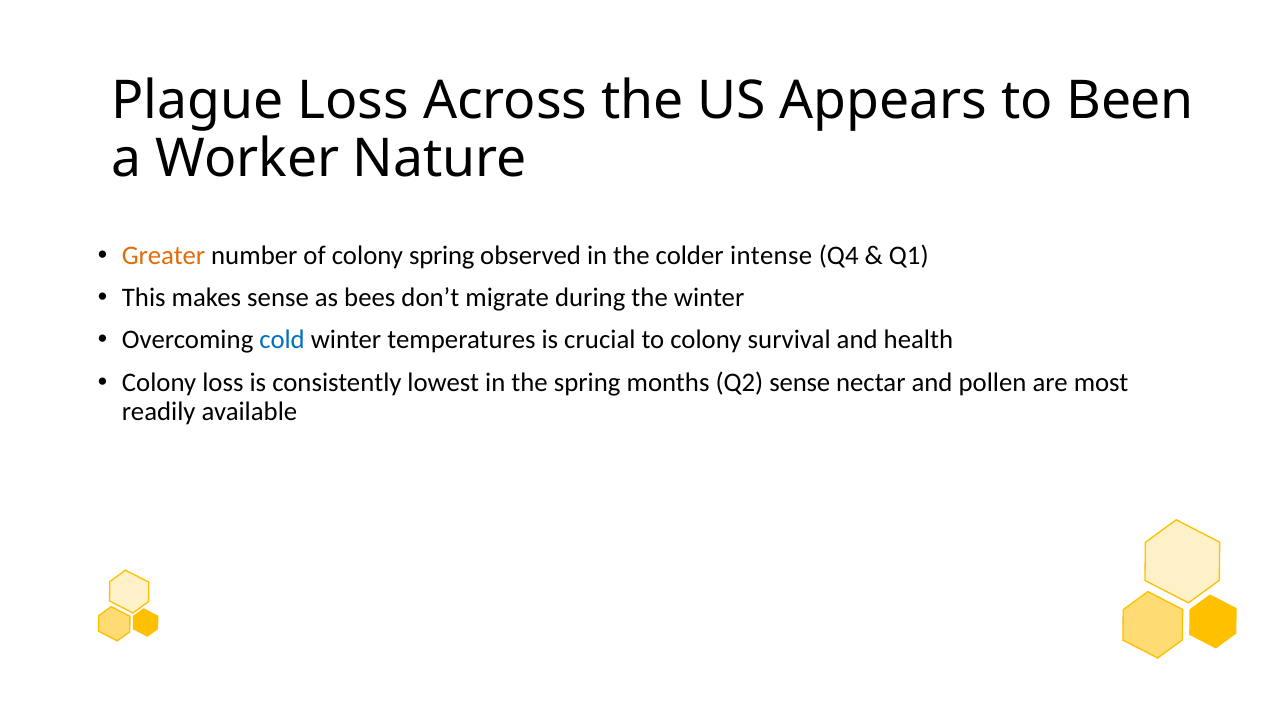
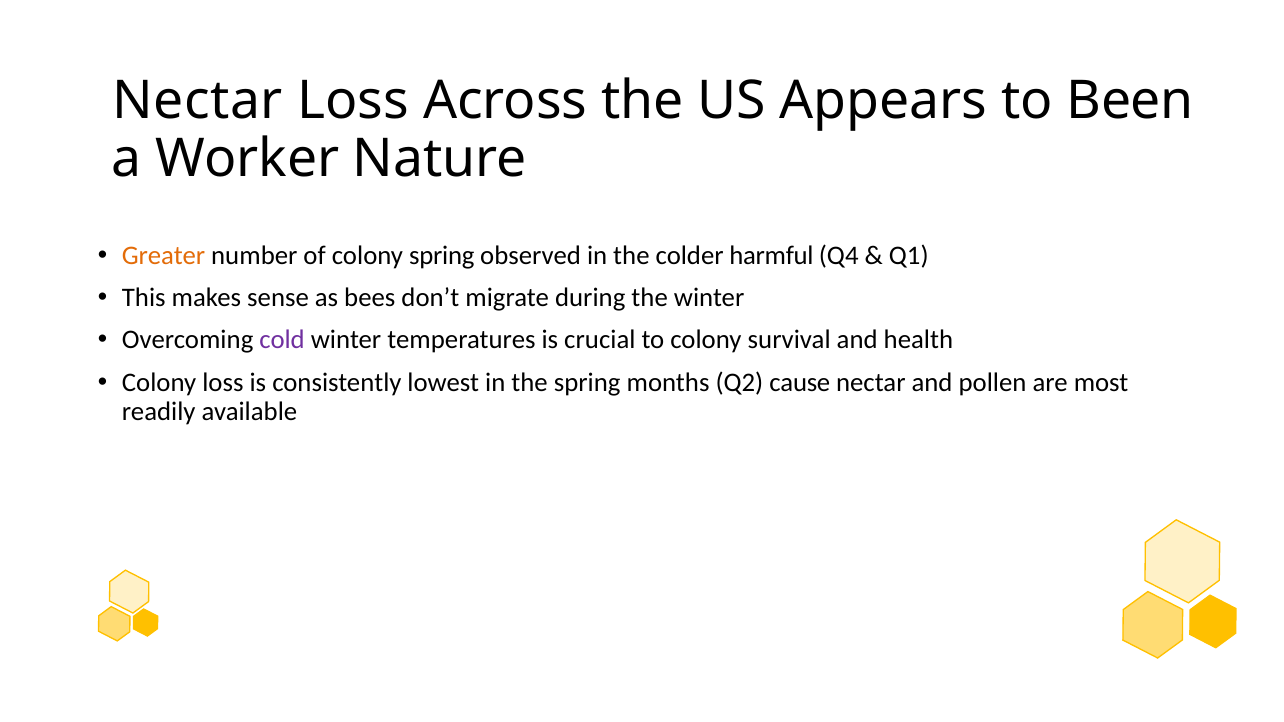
Plague: Plague -> Nectar (197, 101)
intense: intense -> harmful (771, 256)
cold colour: blue -> purple (282, 340)
Q2 sense: sense -> cause (800, 382)
